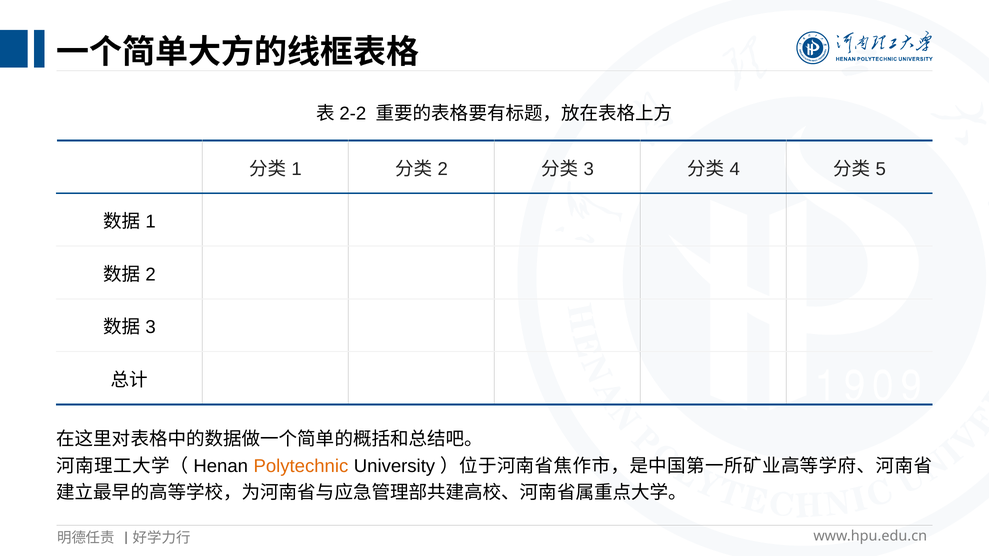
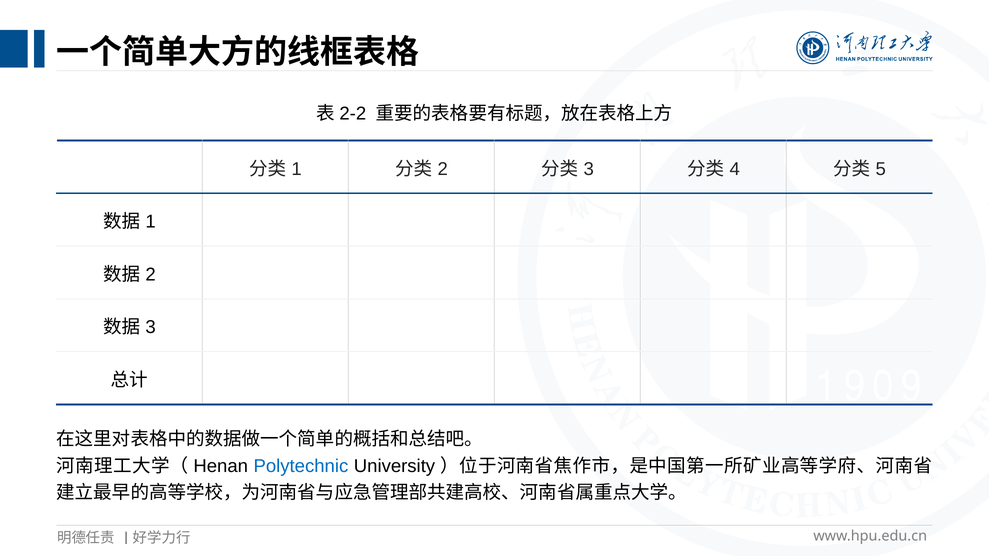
Polytechnic colour: orange -> blue (301, 466)
